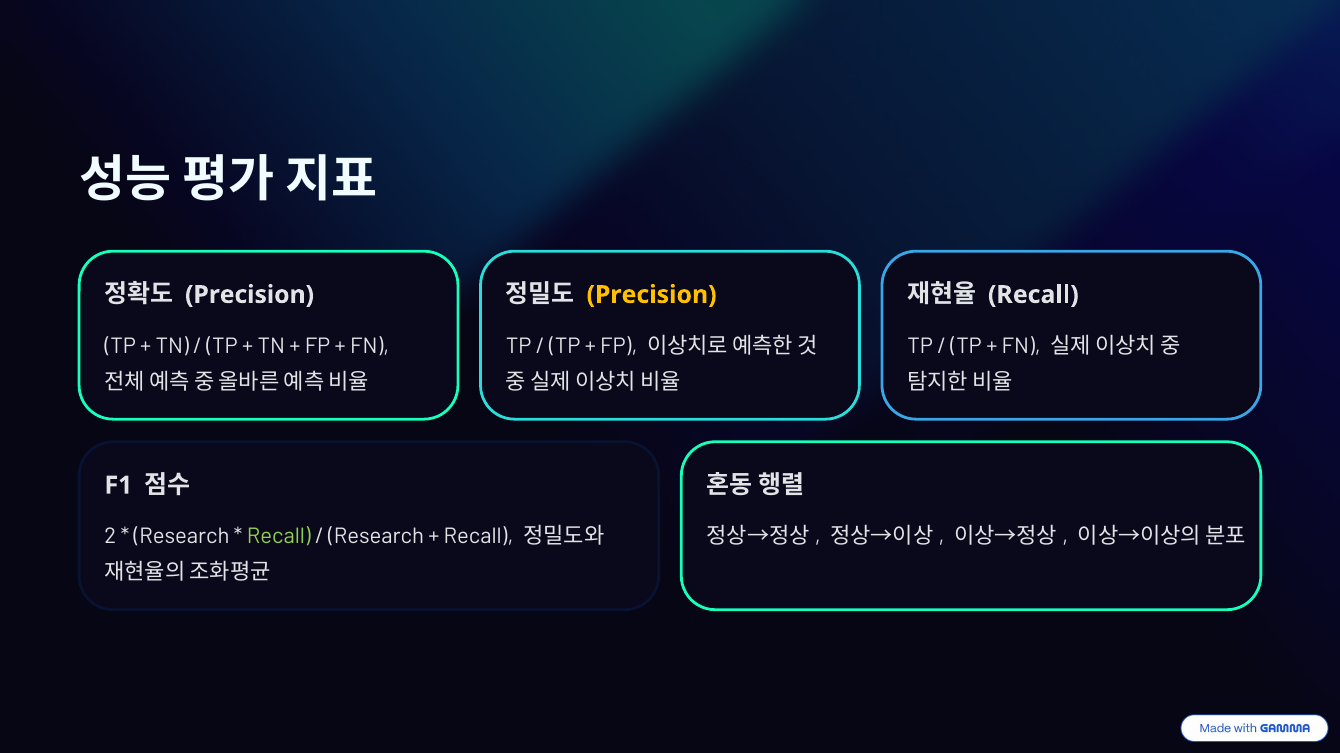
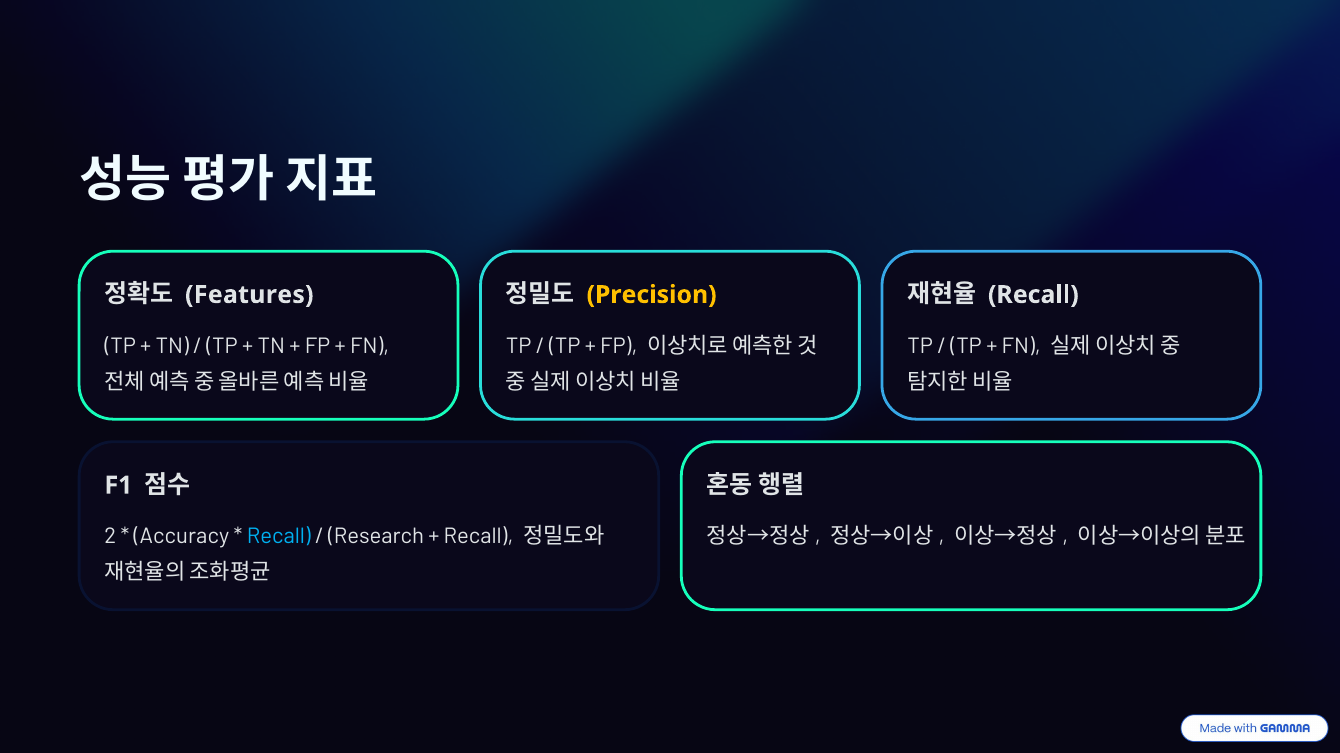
Precision: Precision -> Features (249, 295)
Research: Research -> Accuracy (182, 537)
Recall colour: light green -> light blue (279, 537)
